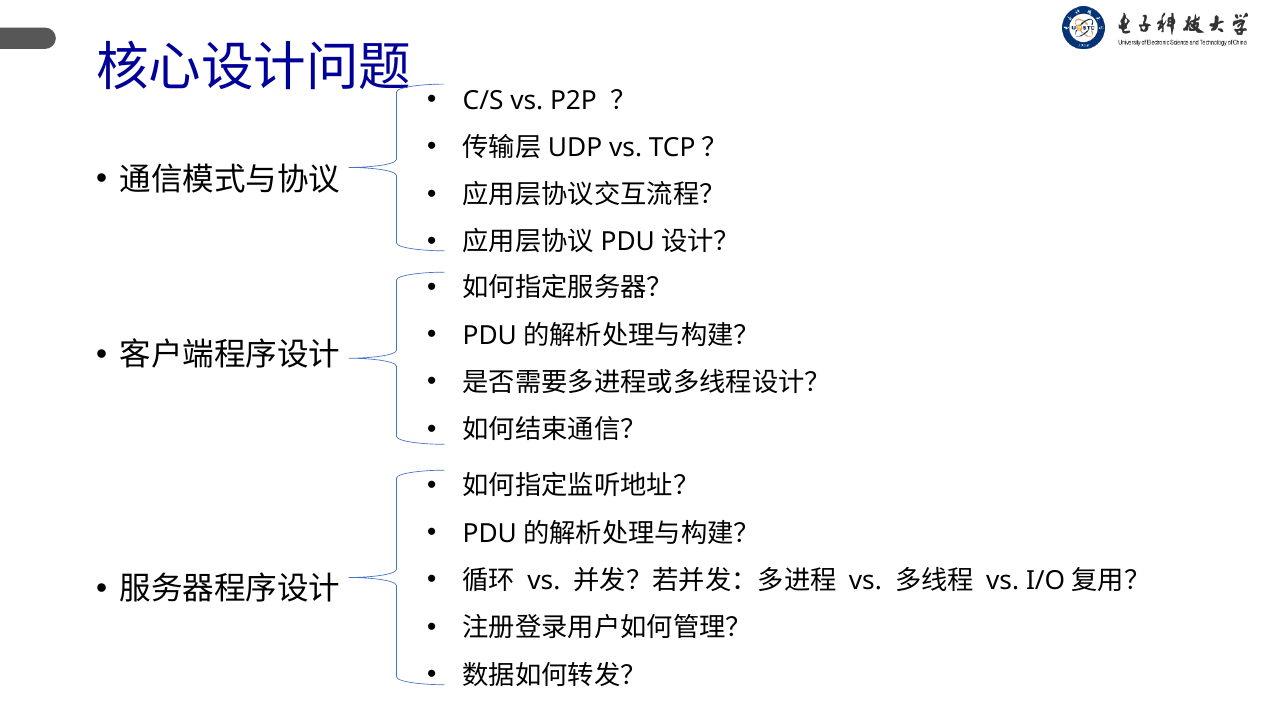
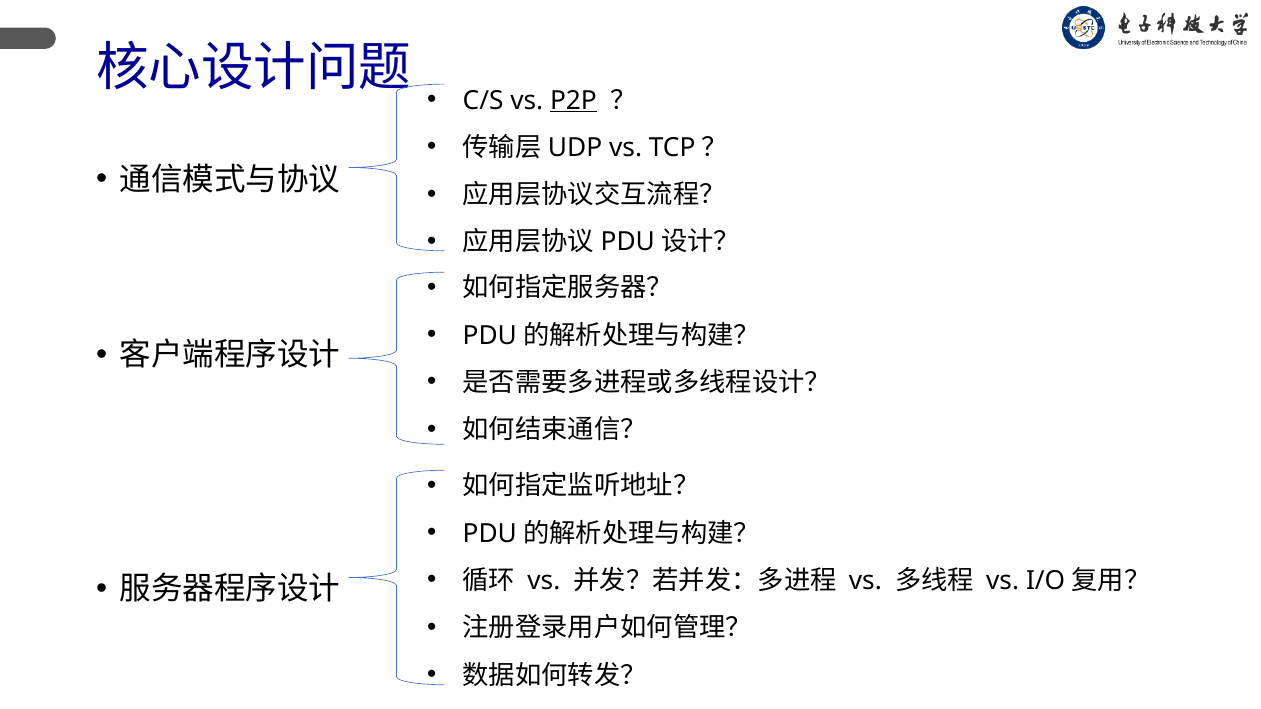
P2P underline: none -> present (573, 100)
